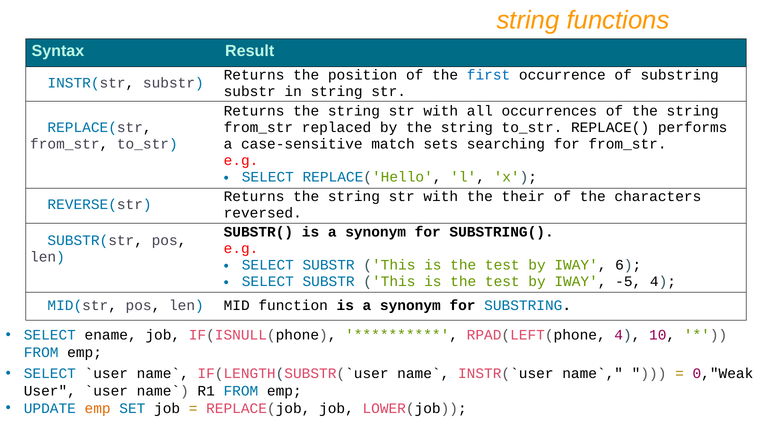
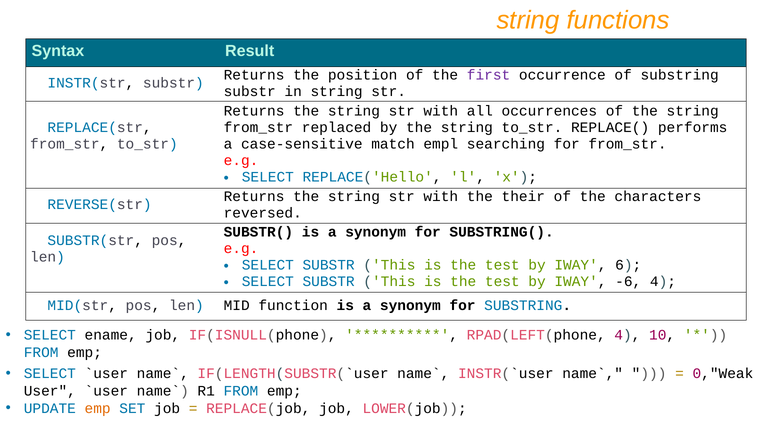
first colour: blue -> purple (489, 75)
sets: sets -> empl (441, 144)
-5: -5 -> -6 (628, 282)
